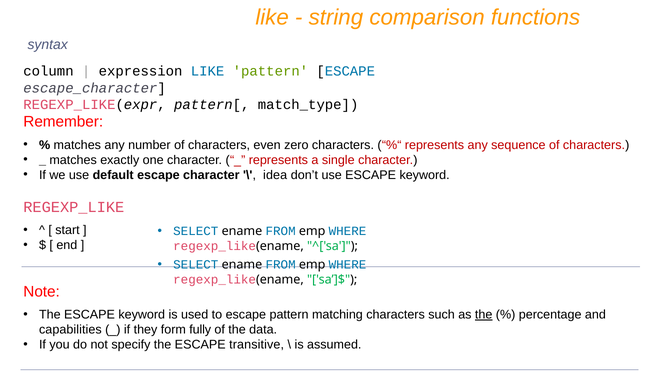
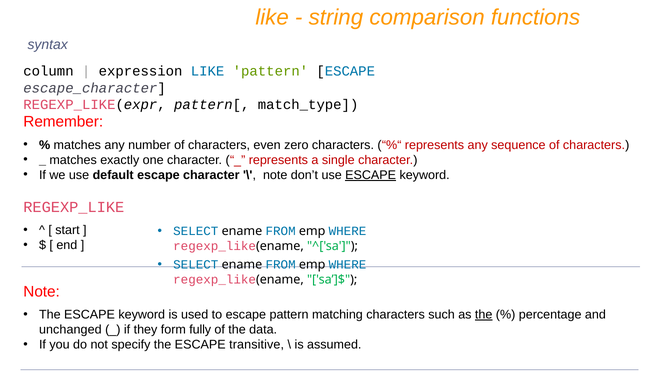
idea: idea -> note (275, 175)
ESCAPE underline: none -> present (371, 175)
capabilities: capabilities -> unchanged (70, 330)
